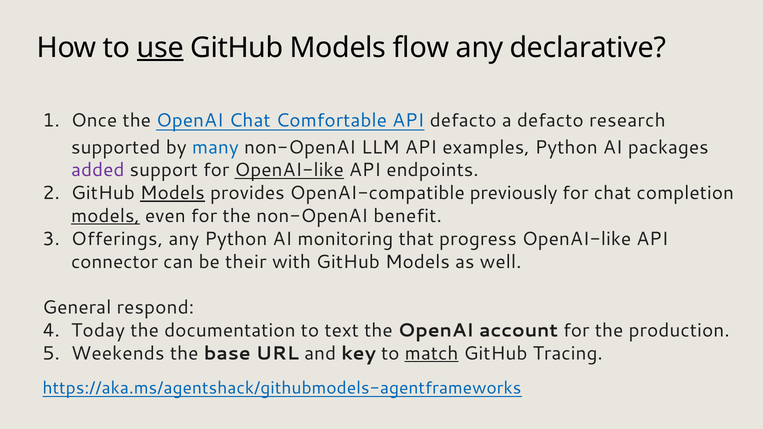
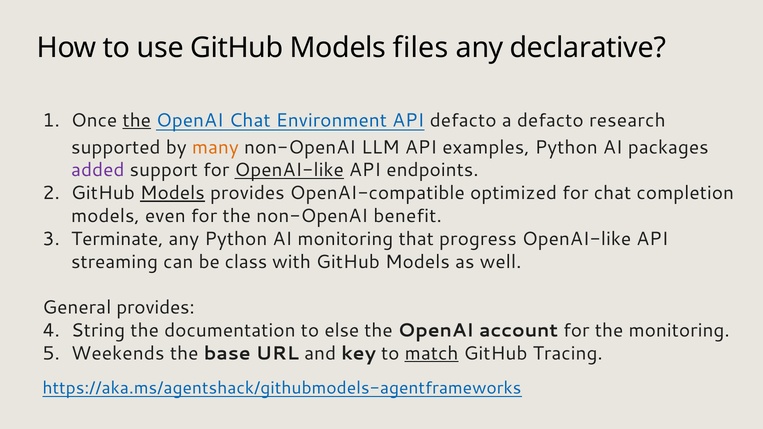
use underline: present -> none (160, 48)
flow: flow -> files (421, 48)
the underline: none -> present (137, 120)
Comfortable: Comfortable -> Environment (331, 120)
many colour: blue -> orange (215, 147)
previously: previously -> optimized (514, 193)
models underline: present -> none (105, 216)
Offerings: Offerings -> Terminate (117, 239)
connector: connector -> streaming (115, 262)
their: their -> class (246, 262)
General respond: respond -> provides (155, 308)
Today: Today -> String (98, 330)
text: text -> else (342, 330)
the production: production -> monitoring (679, 330)
